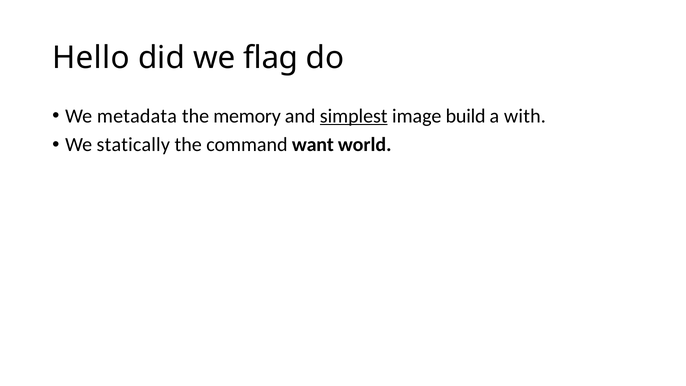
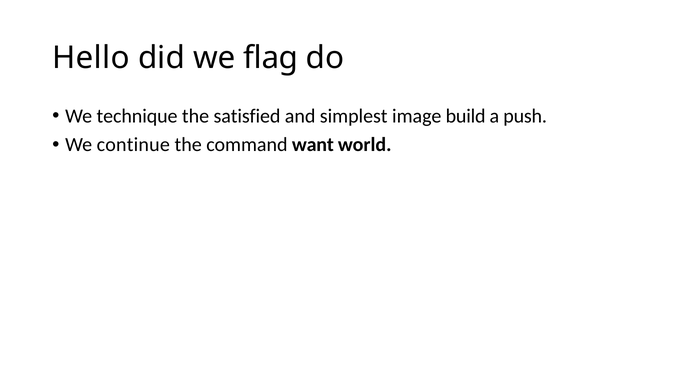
metadata: metadata -> technique (137, 116)
memory: memory -> satisfied (247, 116)
simplest underline: present -> none (354, 116)
with: with -> push (525, 116)
statically: statically -> continue (133, 145)
